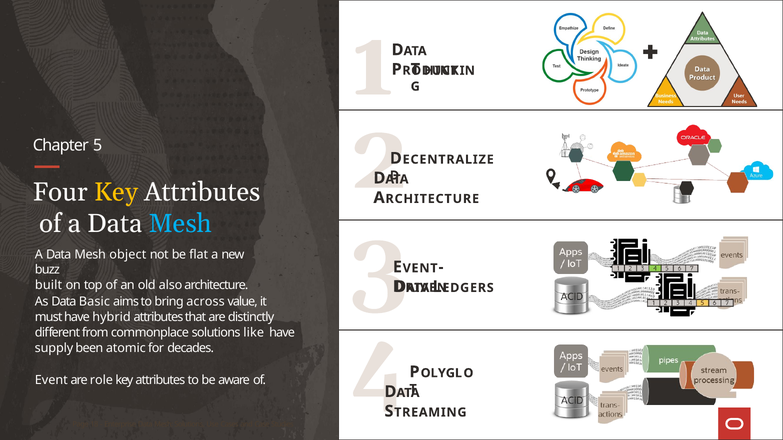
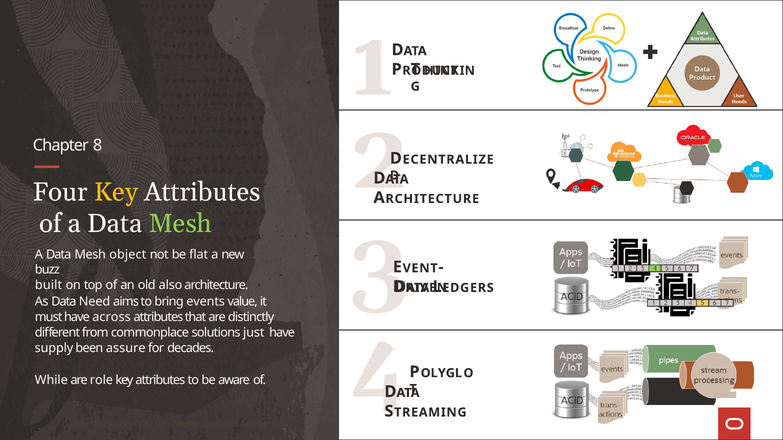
5: 5 -> 8 (98, 146)
Mesh colour: light blue -> light green (180, 224)
Basic: Basic -> Need (95, 302)
across: across -> events (206, 302)
hybrid: hybrid -> across (112, 317)
like: like -> just (254, 333)
atomic: atomic -> assure (126, 349)
Event: Event -> While (51, 380)
